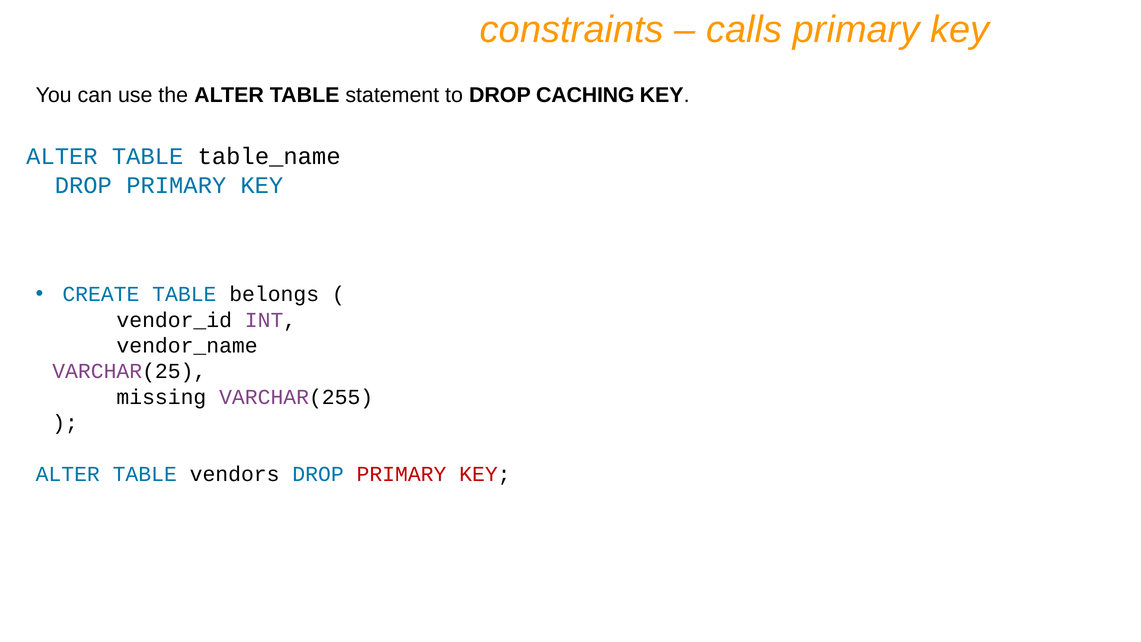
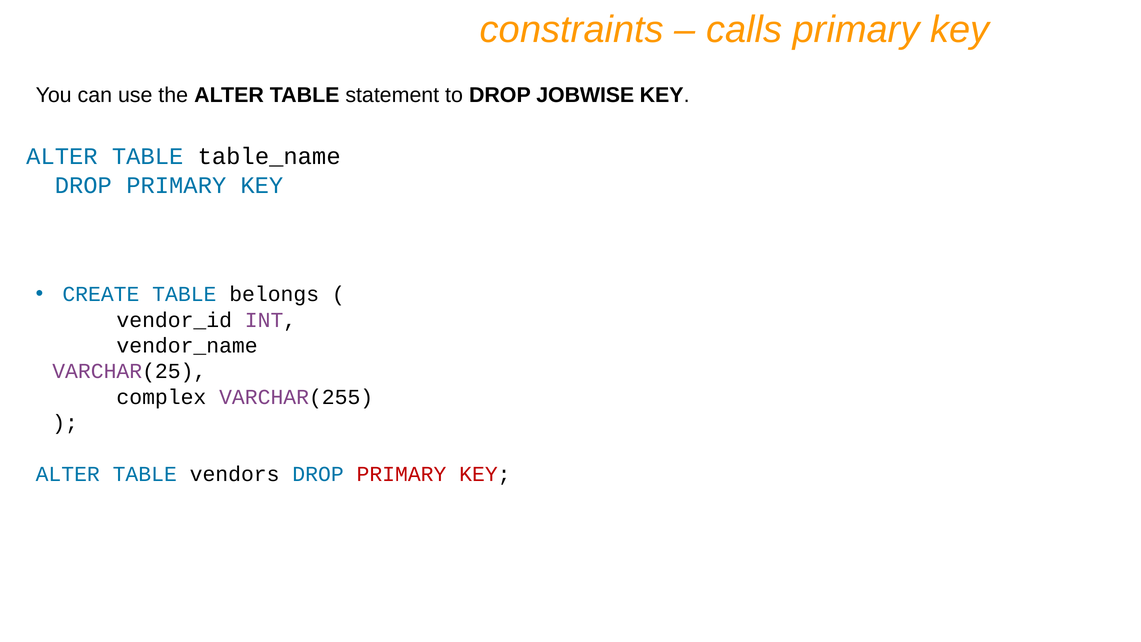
CACHING: CACHING -> JOBWISE (585, 95)
missing: missing -> complex (161, 397)
